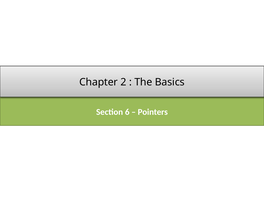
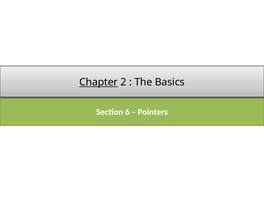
Chapter underline: none -> present (99, 82)
